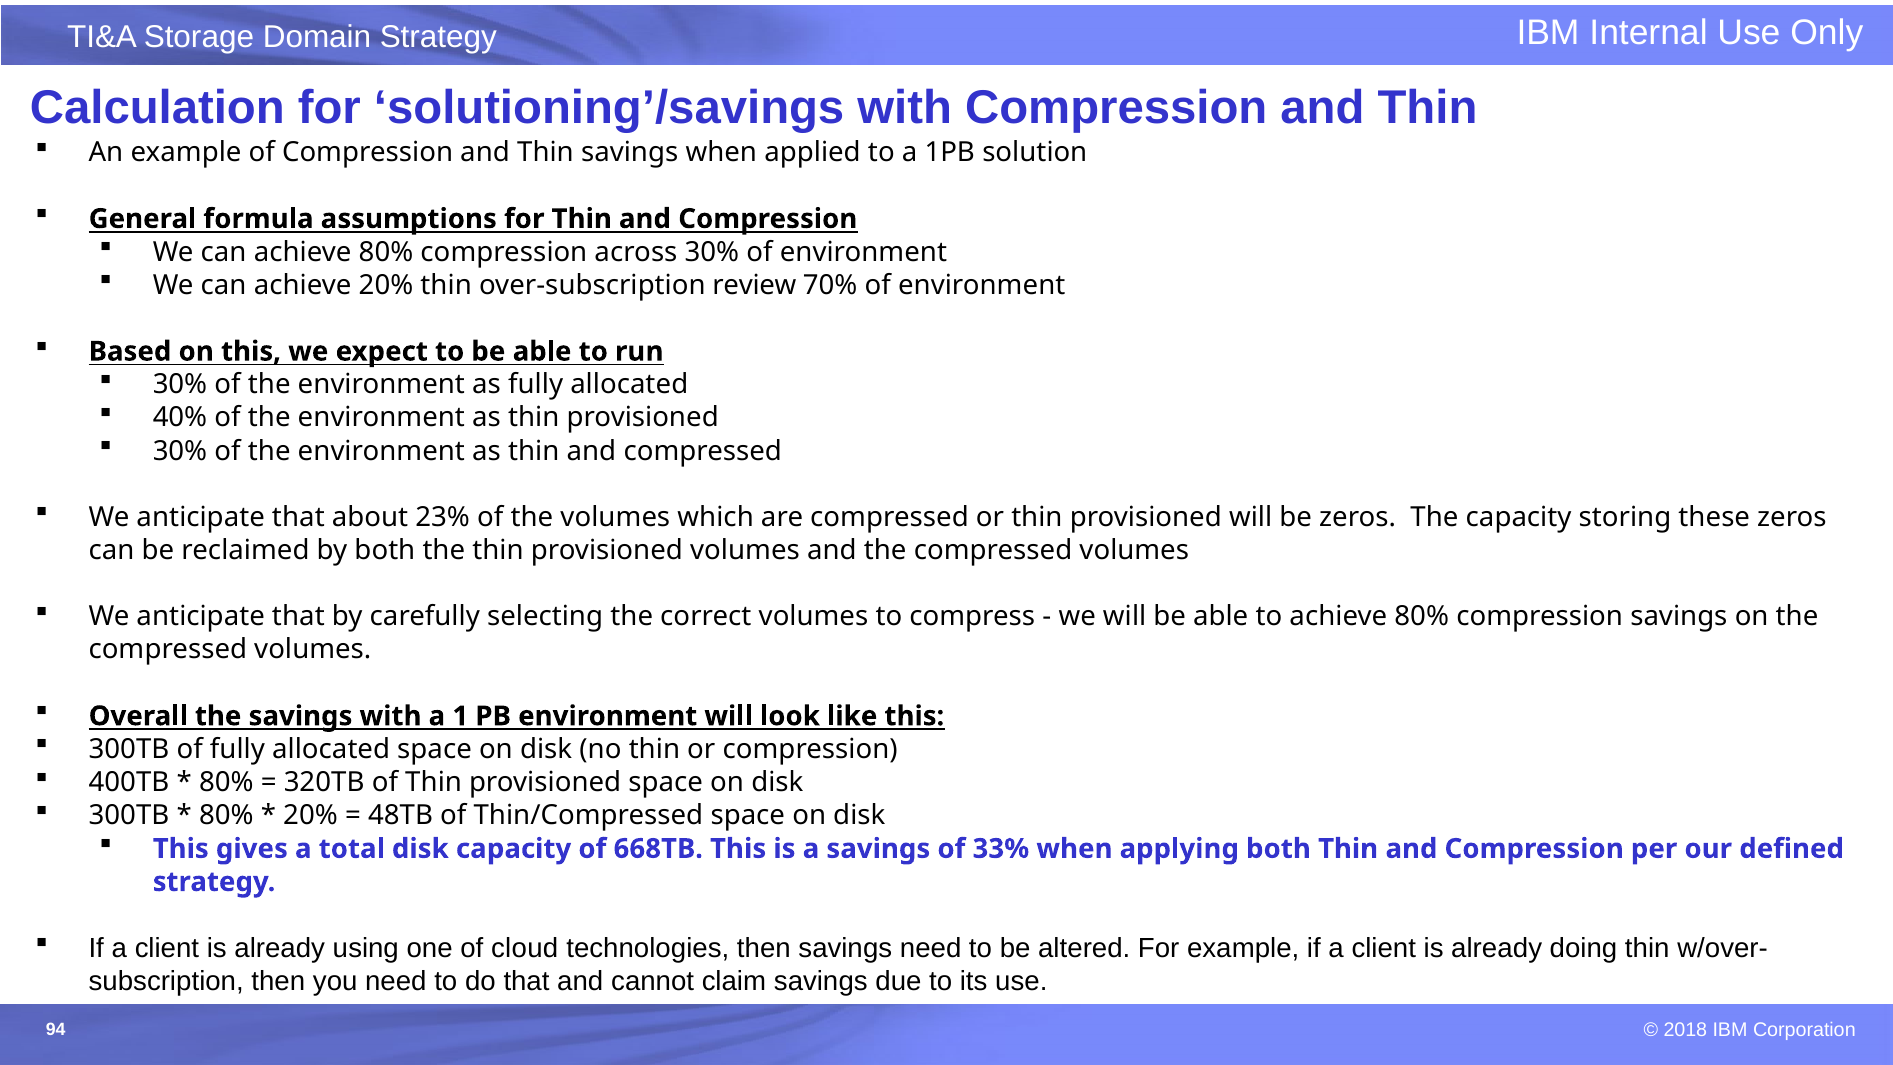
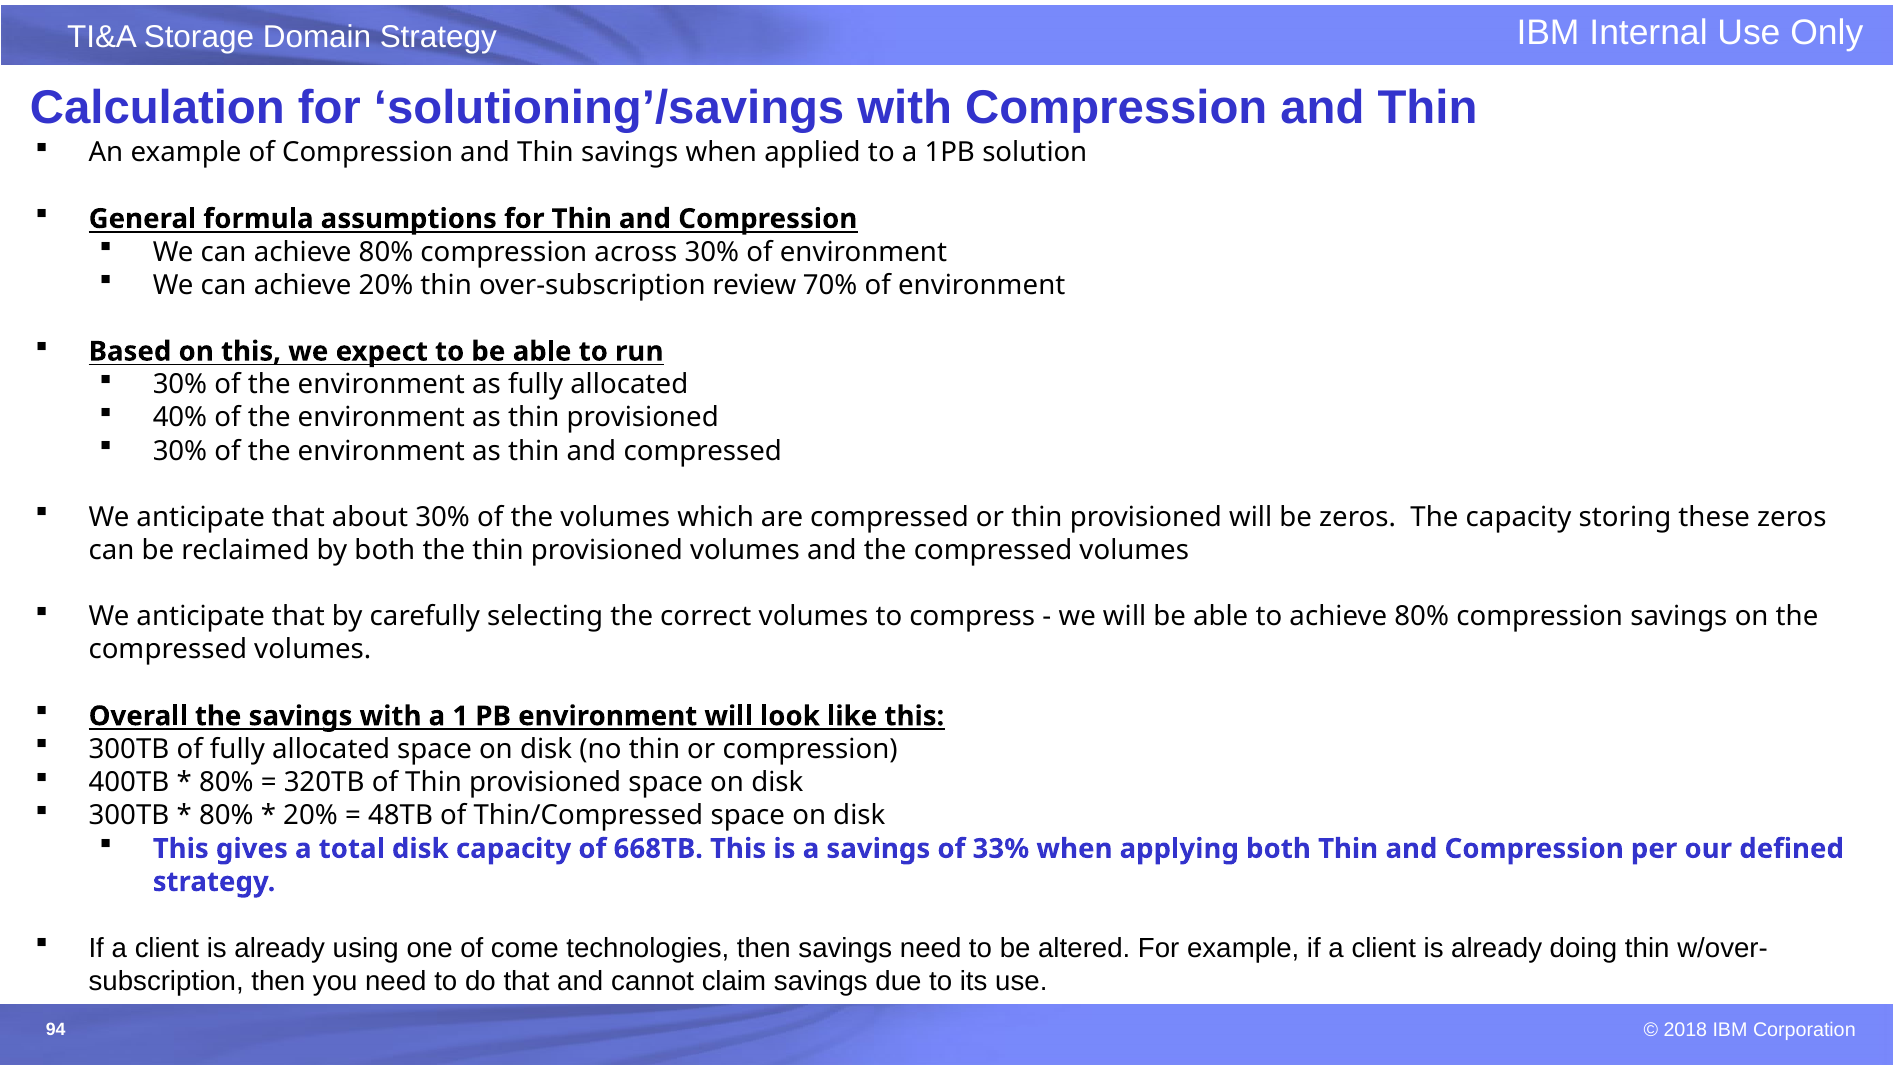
about 23%: 23% -> 30% (443, 517)
cloud: cloud -> come (525, 948)
